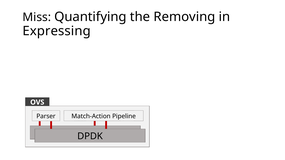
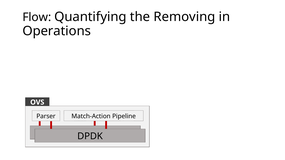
Miss: Miss -> Flow (37, 17)
Expressing: Expressing -> Operations (57, 31)
